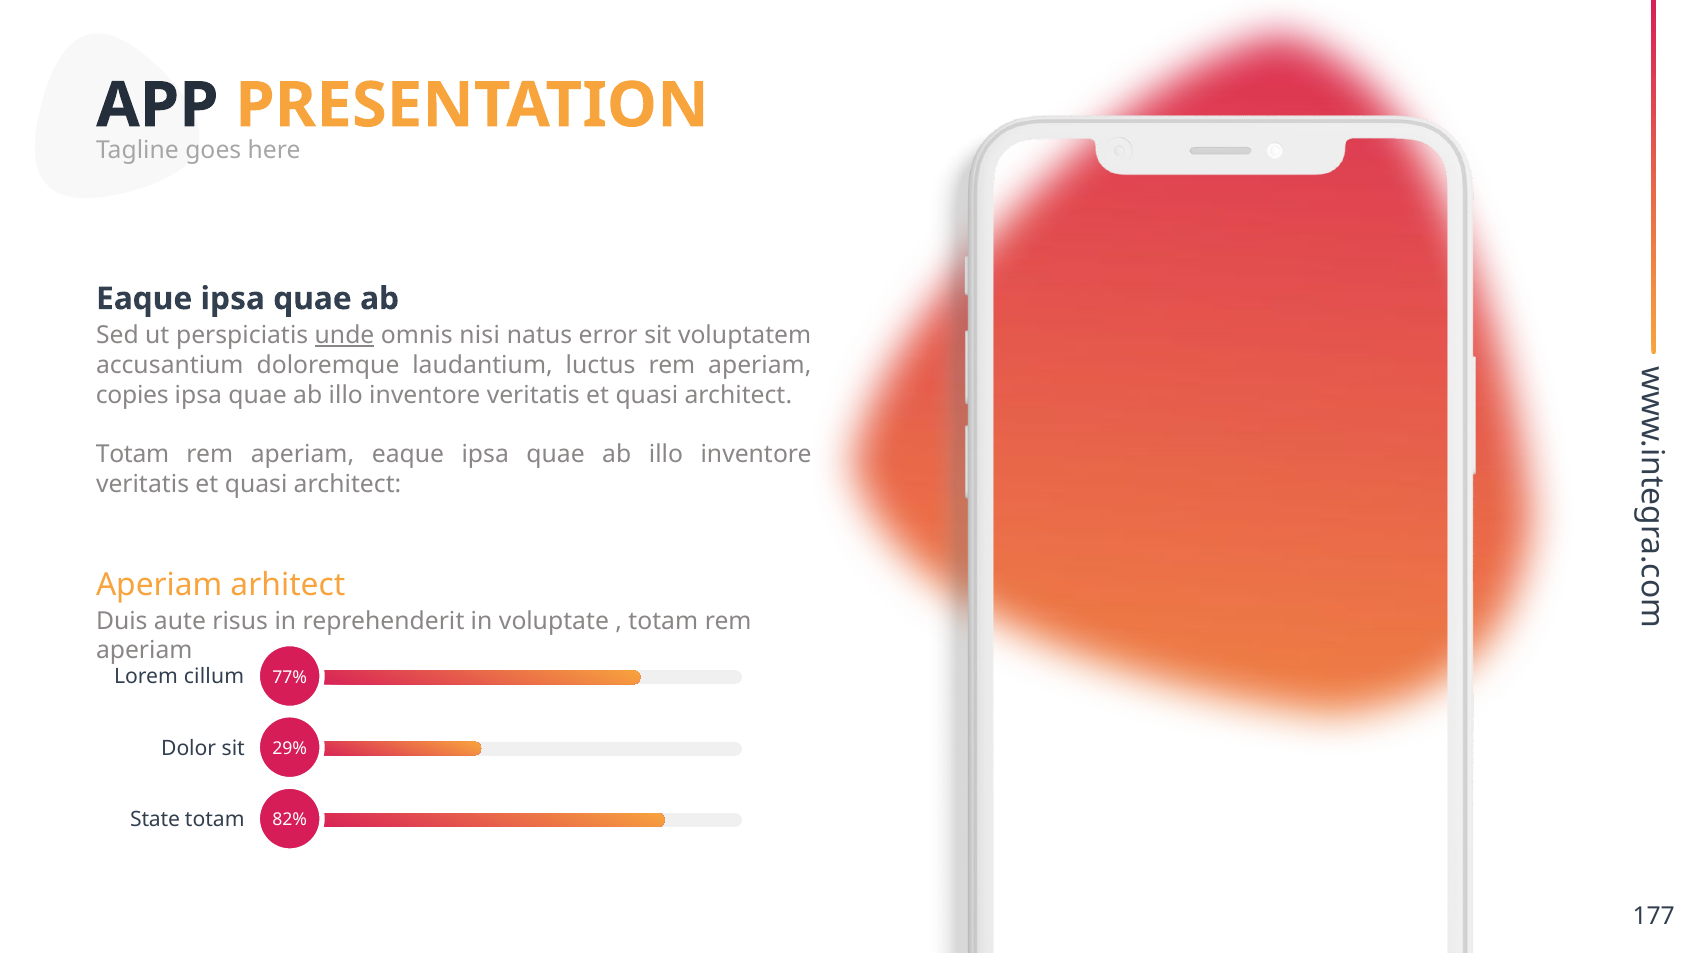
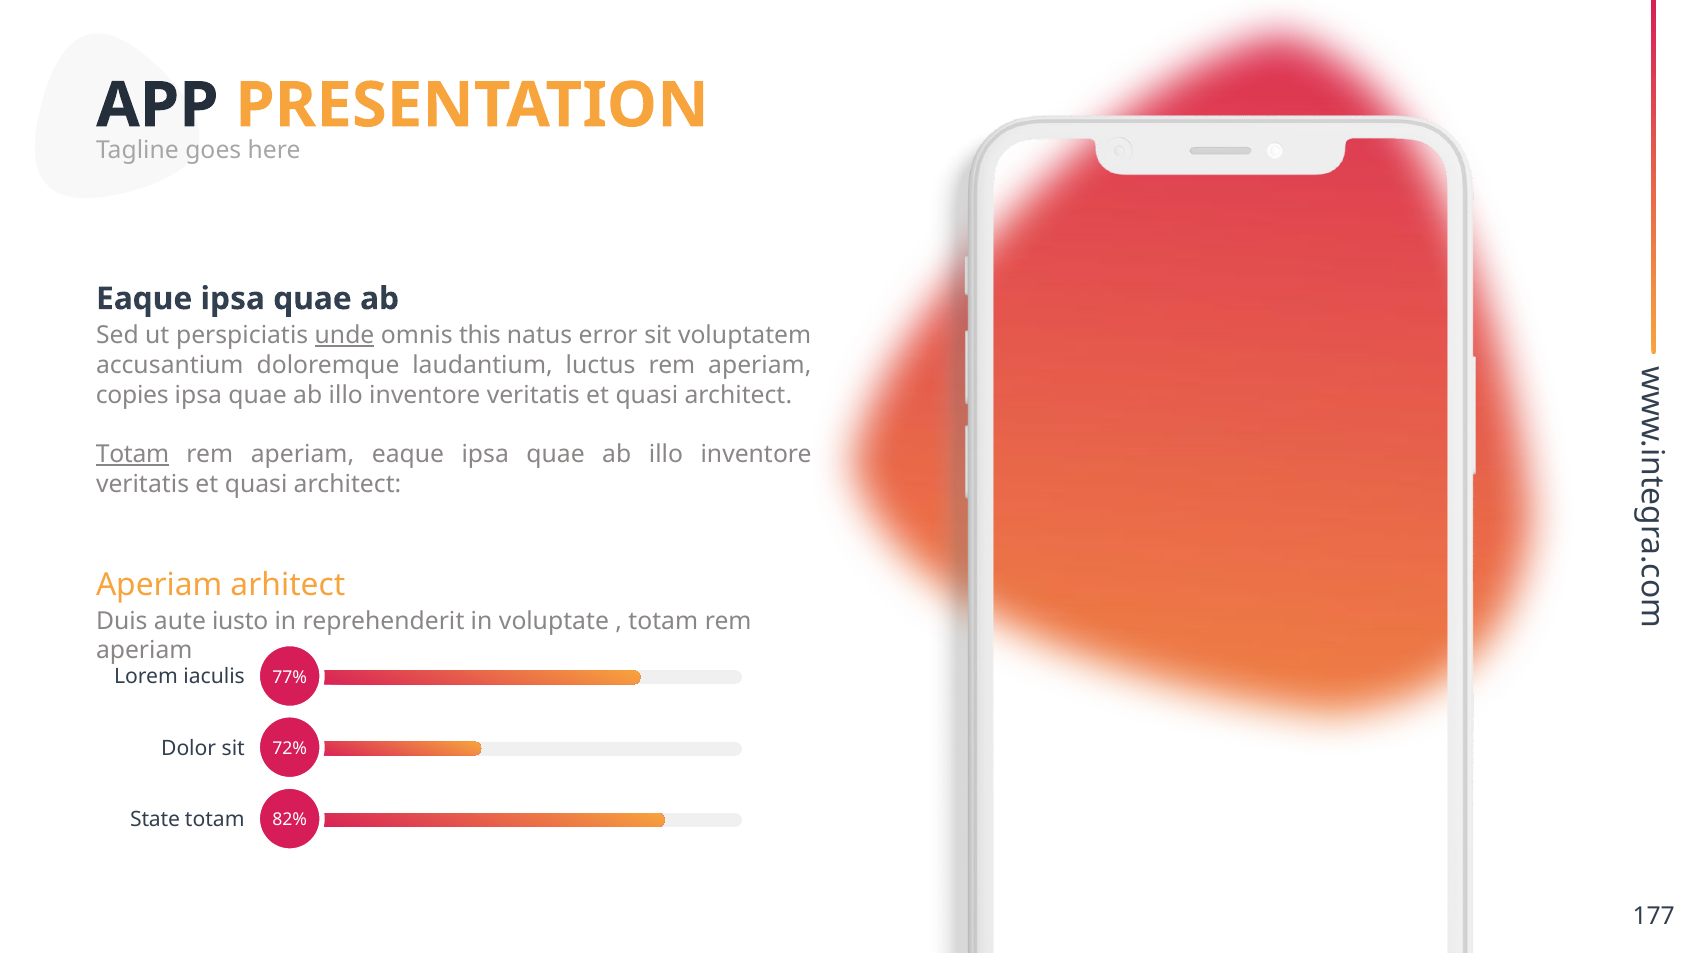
nisi: nisi -> this (480, 335)
Totam underline: none -> present (133, 454)
risus: risus -> iusto (240, 620)
cillum: cillum -> iaculis (214, 676)
29%: 29% -> 72% (290, 748)
